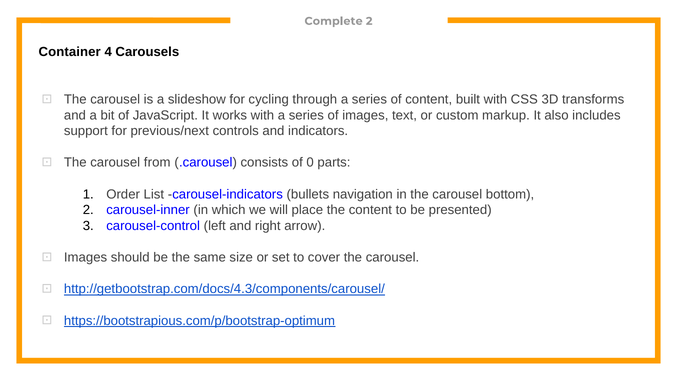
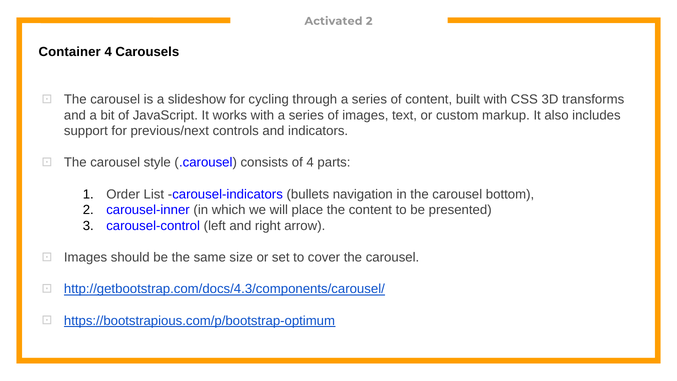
Complete: Complete -> Activated (334, 21)
from: from -> style (157, 163)
of 0: 0 -> 4 (310, 163)
